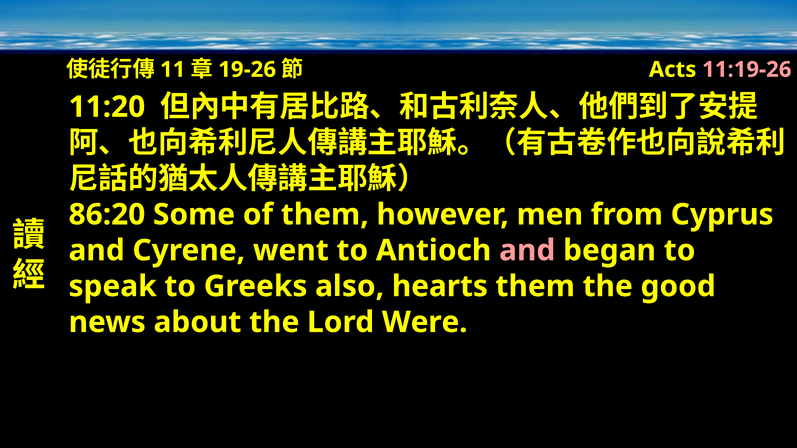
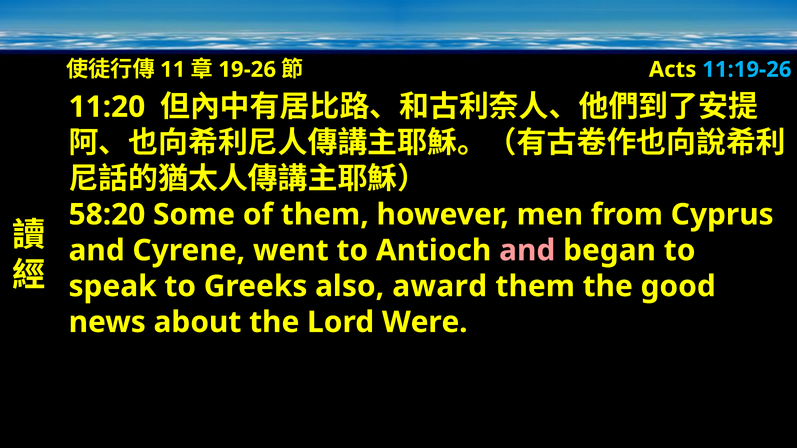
11:19-26 colour: pink -> light blue (747, 70)
86:20: 86:20 -> 58:20 (107, 215)
hearts: hearts -> award (440, 286)
